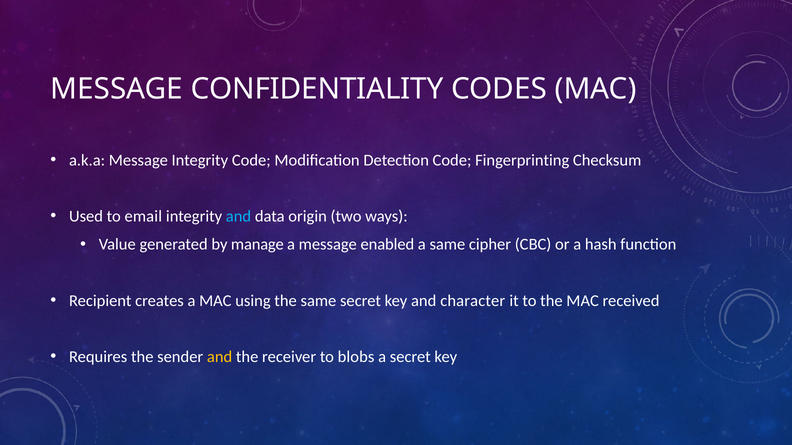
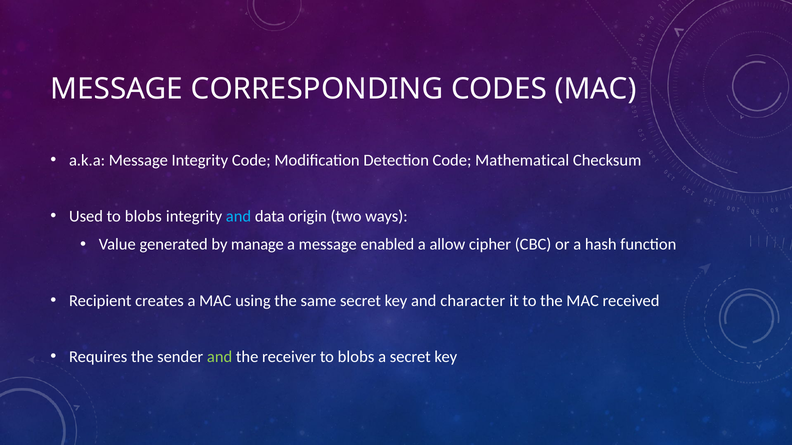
CONFIDENTIALITY: CONFIDENTIALITY -> CORRESPONDING (317, 89)
Fingerprinting: Fingerprinting -> Mathematical (522, 161)
Used to email: email -> blobs (143, 217)
a same: same -> allow (447, 245)
and colour: yellow -> light green (220, 357)
